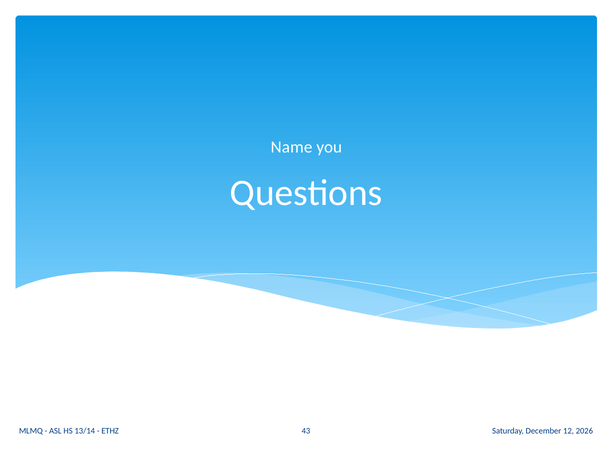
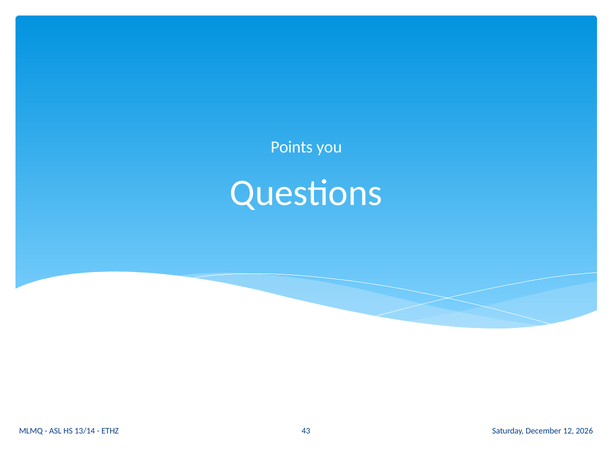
Name: Name -> Points (292, 147)
